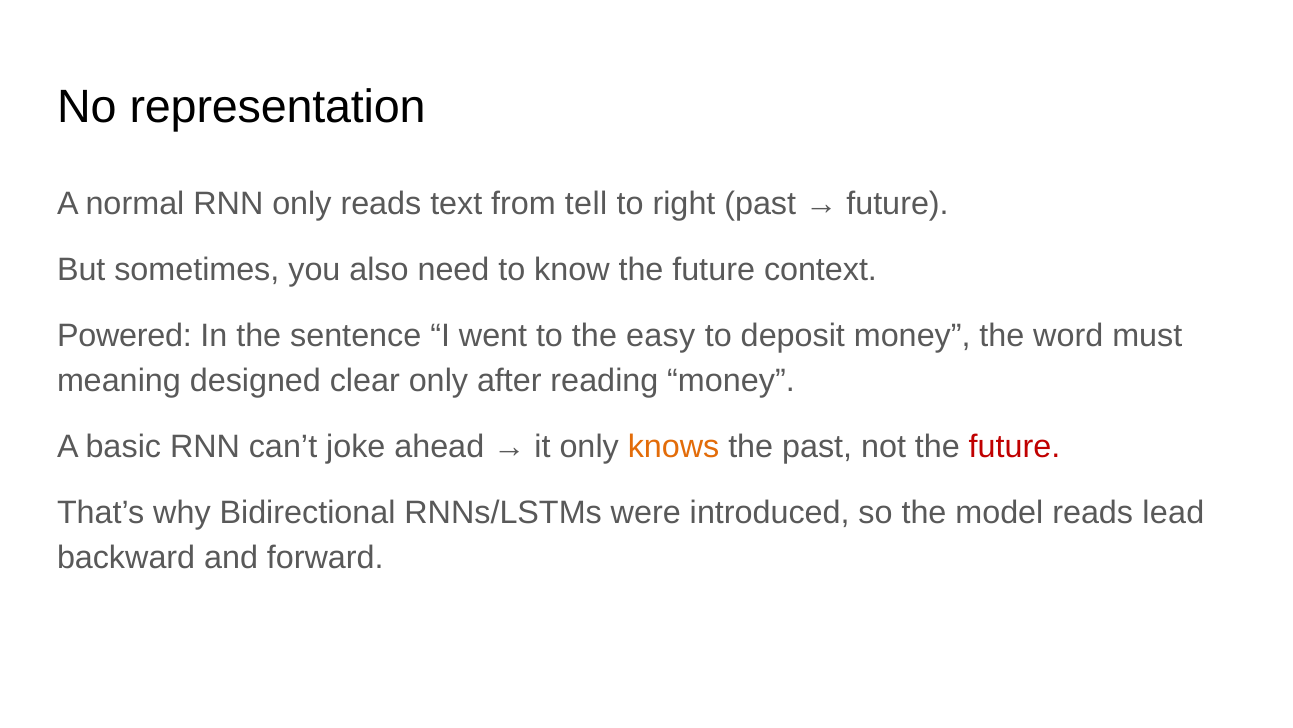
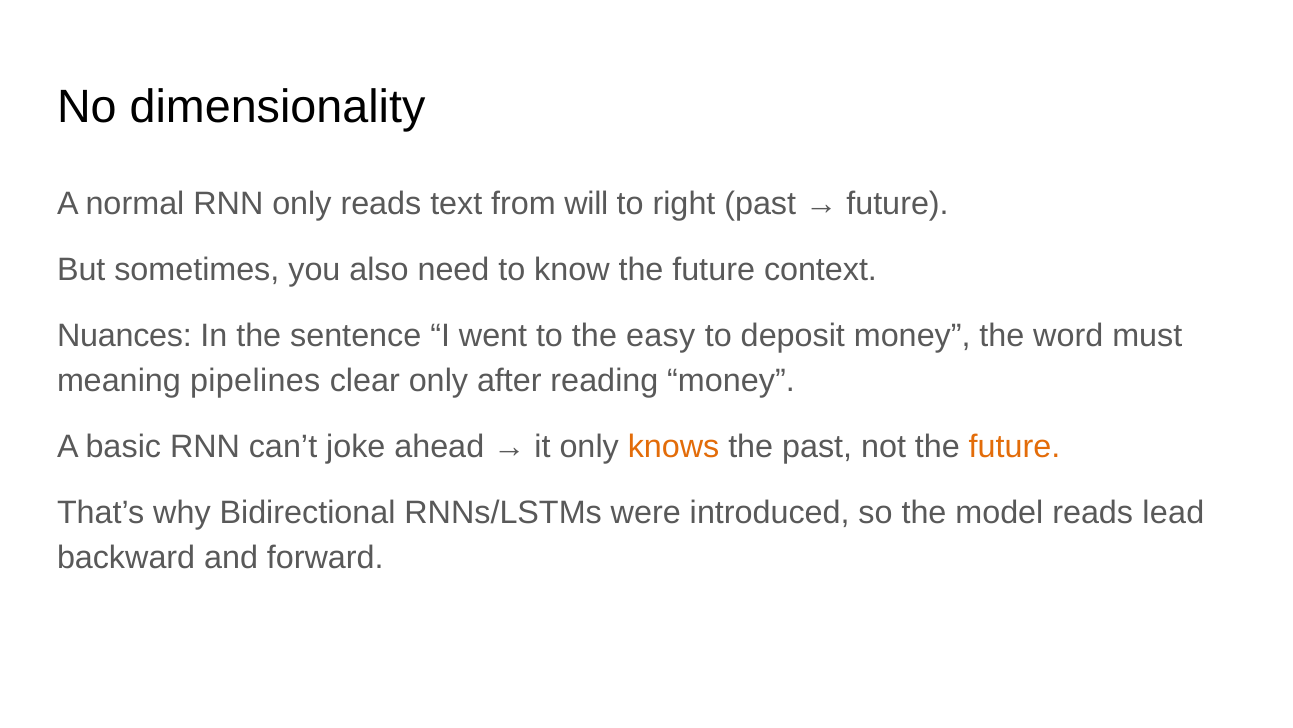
representation: representation -> dimensionality (277, 107)
tell: tell -> will (586, 203)
Powered: Powered -> Nuances (124, 336)
designed: designed -> pipelines (255, 380)
future colour: red -> orange (1015, 446)
